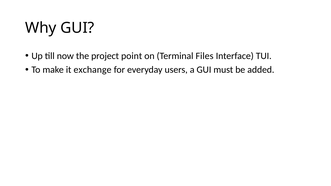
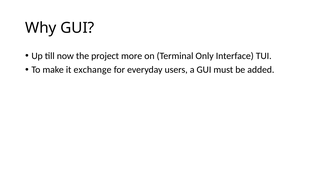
point: point -> more (132, 56)
Files: Files -> Only (205, 56)
